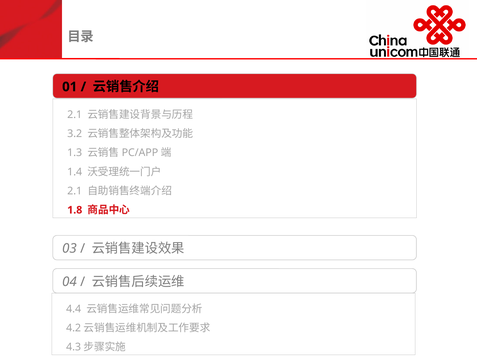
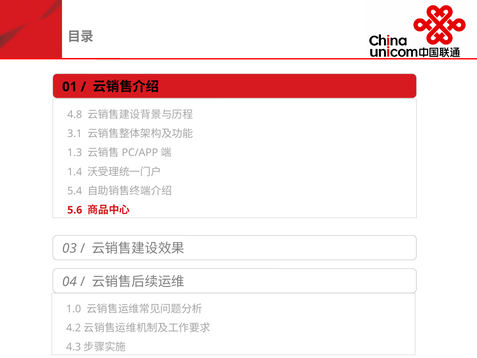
2.1: 2.1 -> 4.8 (75, 115)
3.2: 3.2 -> 3.1 (75, 134)
2.1: 2.1 -> 5.4 (75, 191)
1.8: 1.8 -> 5.6 (75, 210)
4.4: 4.4 -> 1.0 (74, 309)
